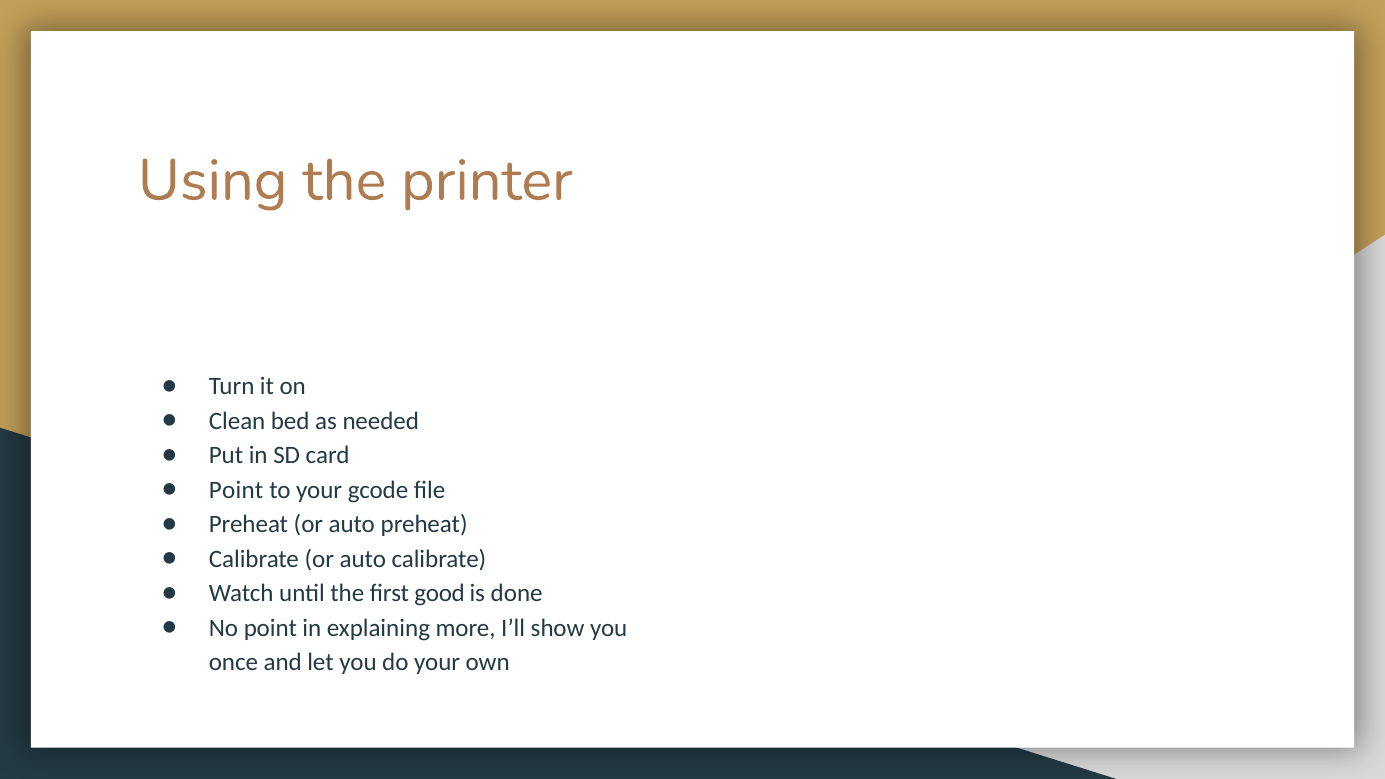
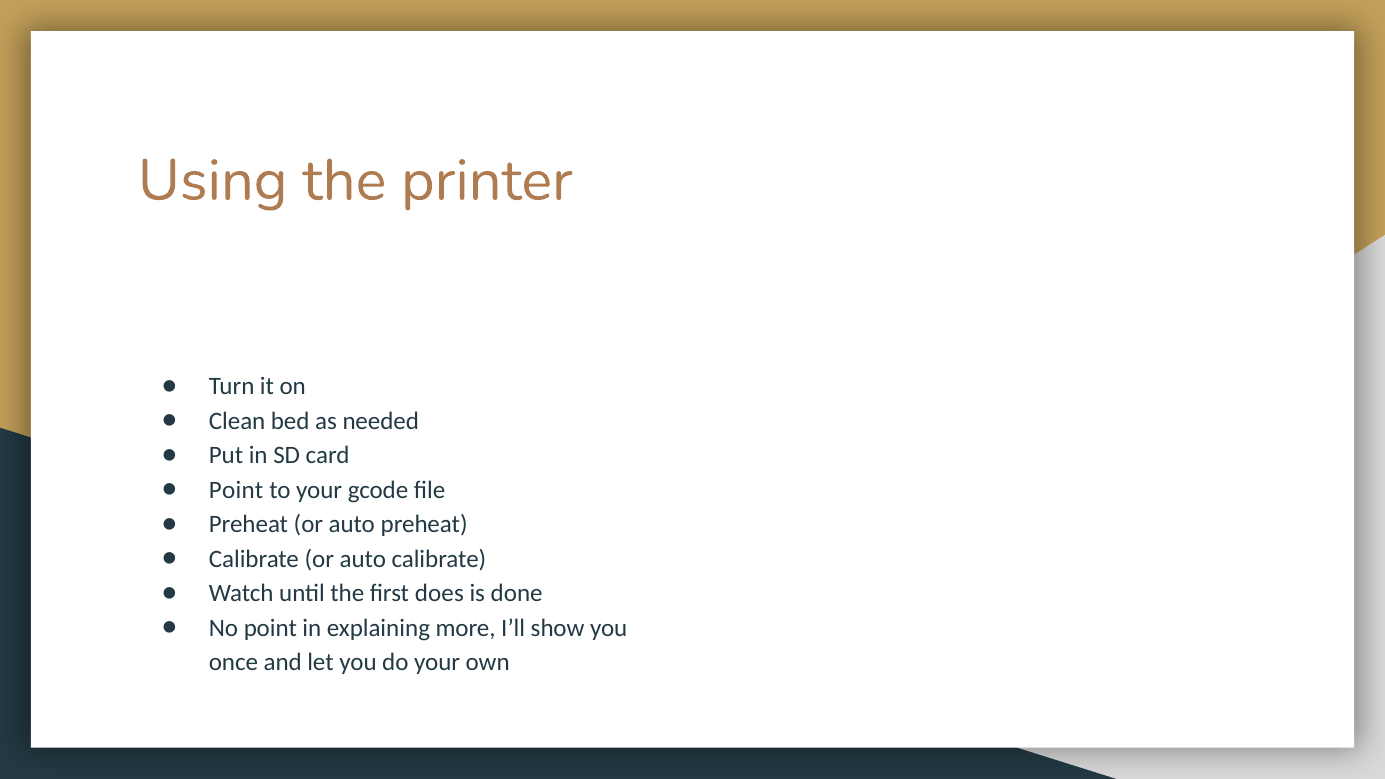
good: good -> does (439, 593)
